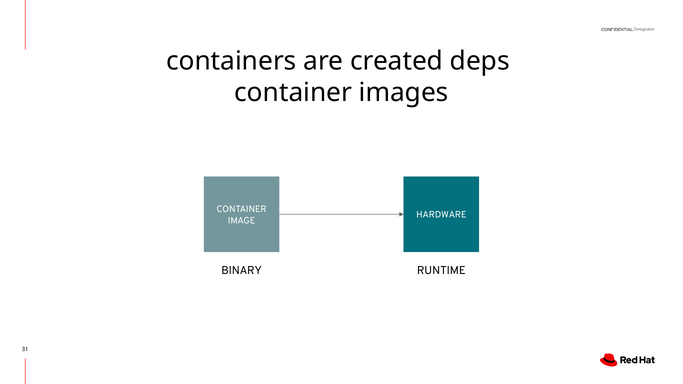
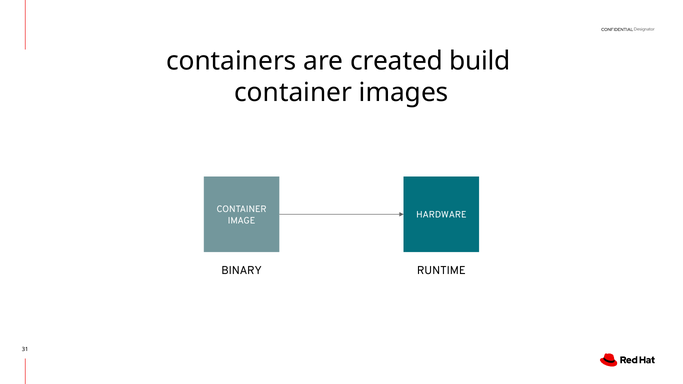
deps: deps -> build (480, 61)
